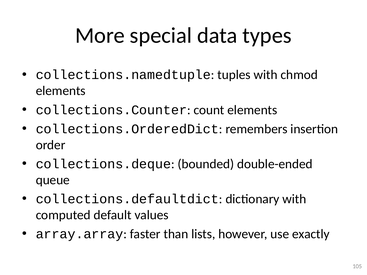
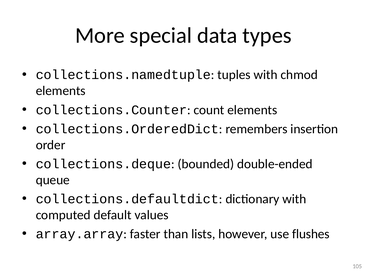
exactly: exactly -> flushes (311, 234)
